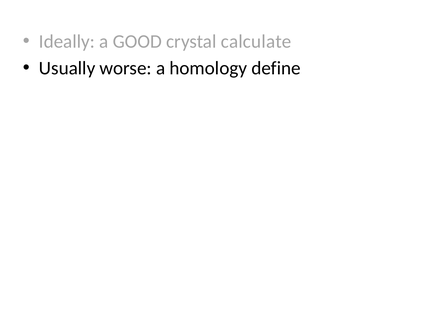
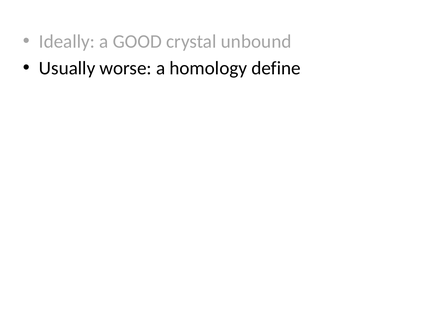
calculate: calculate -> unbound (256, 41)
